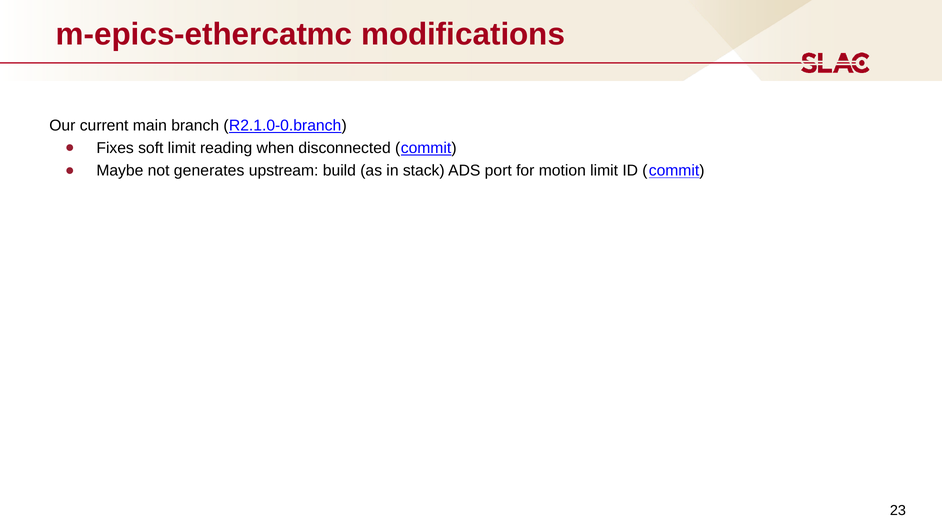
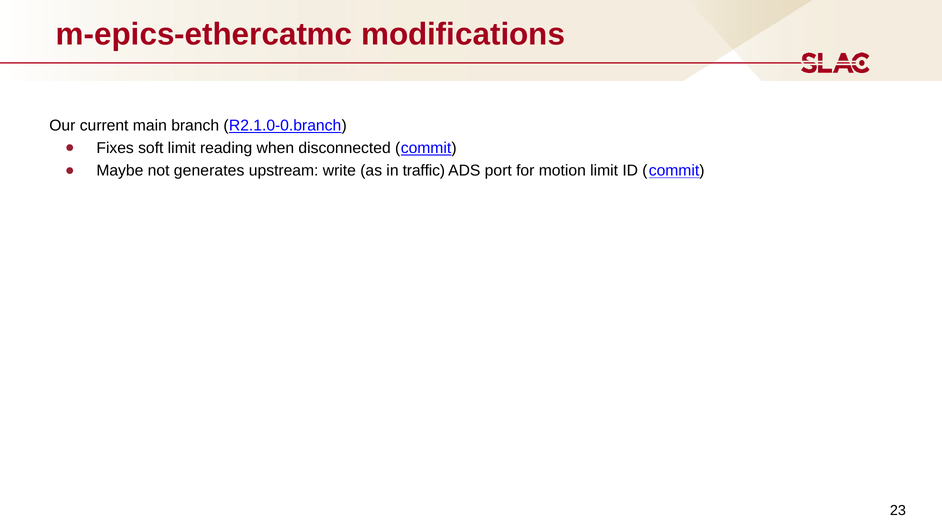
build: build -> write (339, 171)
stack: stack -> traffic (424, 171)
